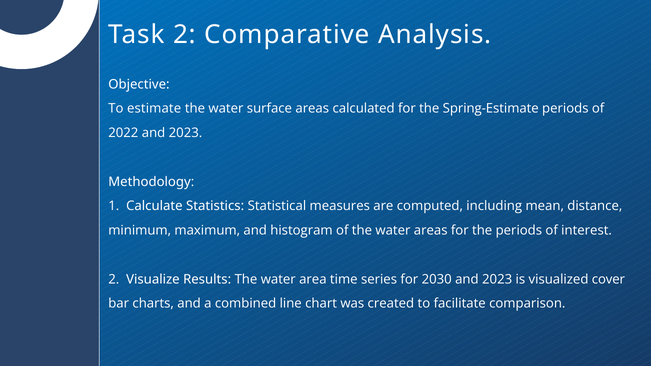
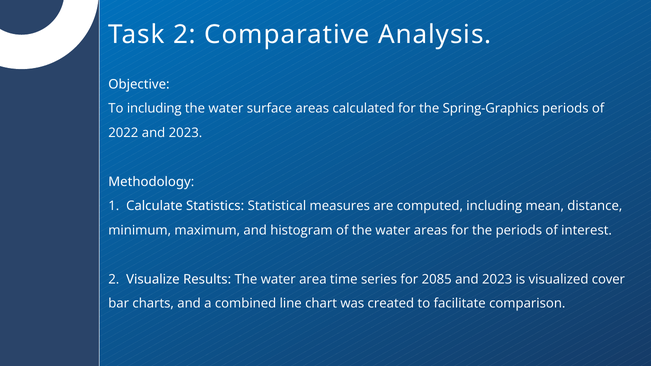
To estimate: estimate -> including (154, 109)
Spring-Estimate: Spring-Estimate -> Spring-Graphics (491, 109)
2030: 2030 -> 2085 (437, 279)
